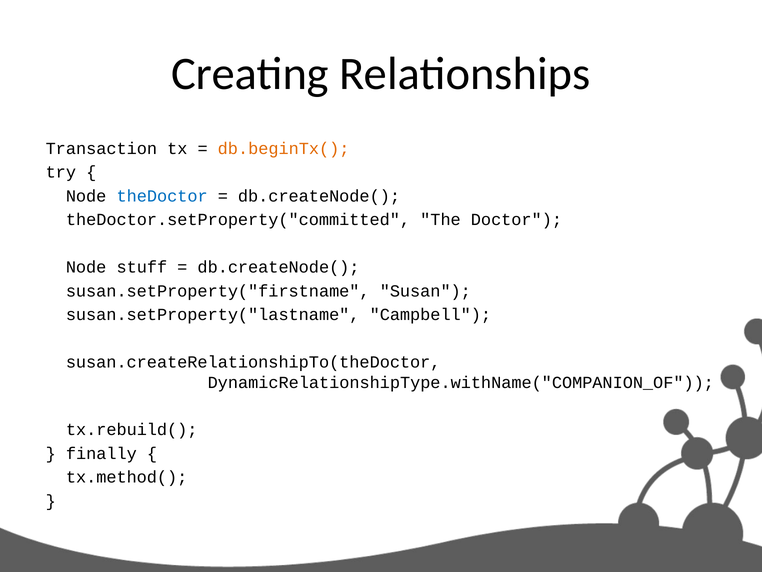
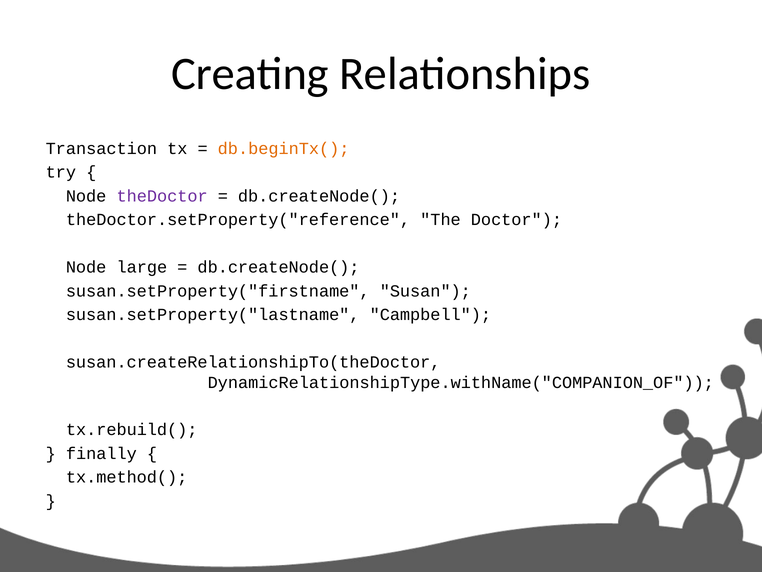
theDoctor colour: blue -> purple (162, 196)
theDoctor.setProperty("committed: theDoctor.setProperty("committed -> theDoctor.setProperty("reference (238, 220)
stuff: stuff -> large (142, 267)
